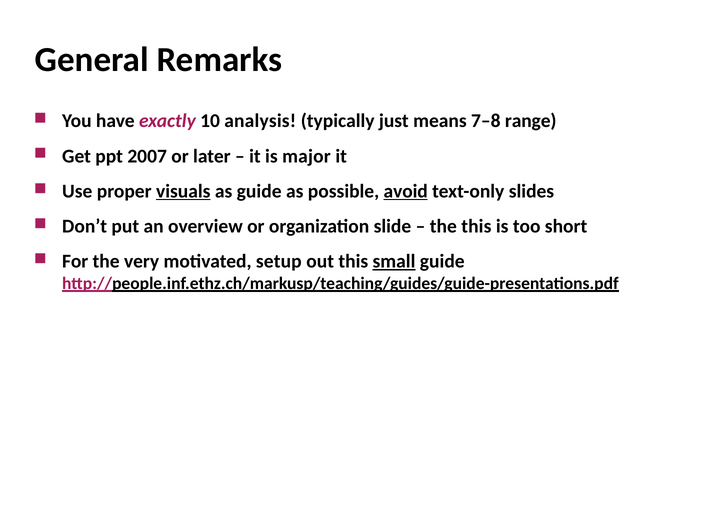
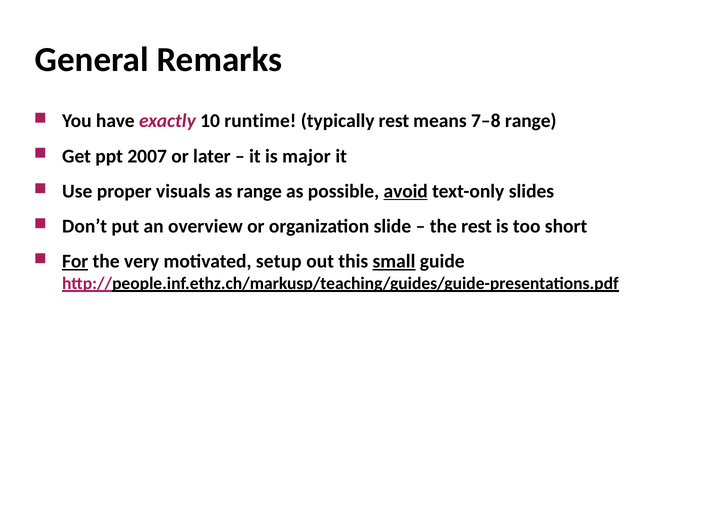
analysis: analysis -> runtime (260, 121)
typically just: just -> rest (394, 121)
visuals underline: present -> none (183, 191)
as guide: guide -> range (259, 191)
the this: this -> rest (476, 226)
For underline: none -> present (75, 261)
